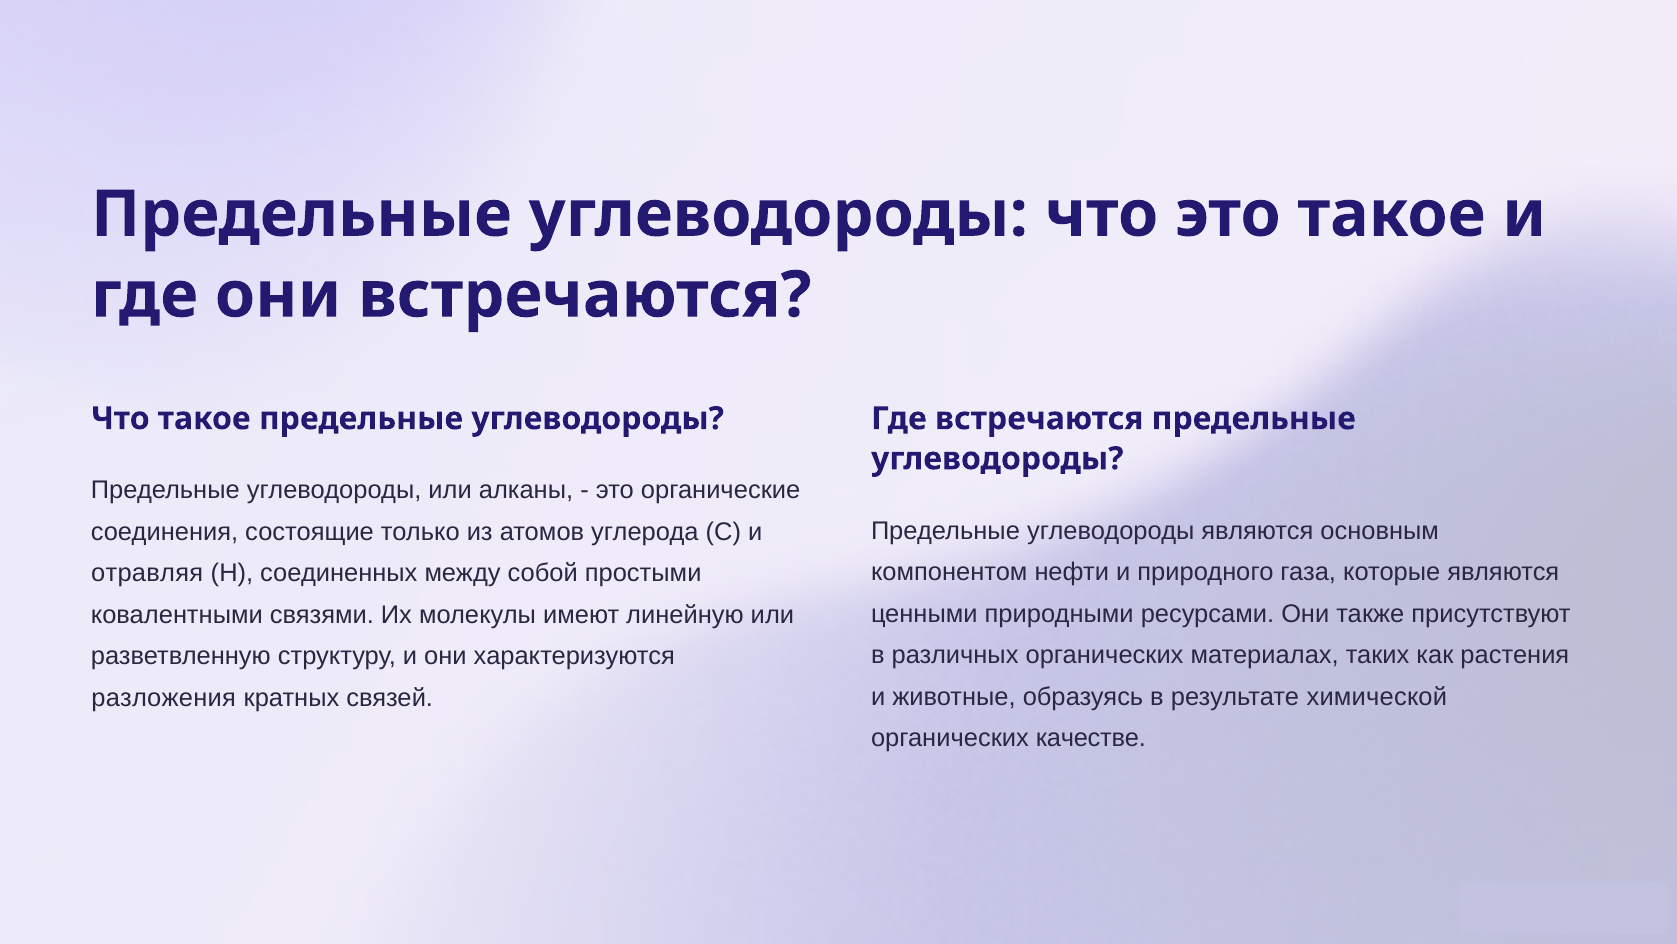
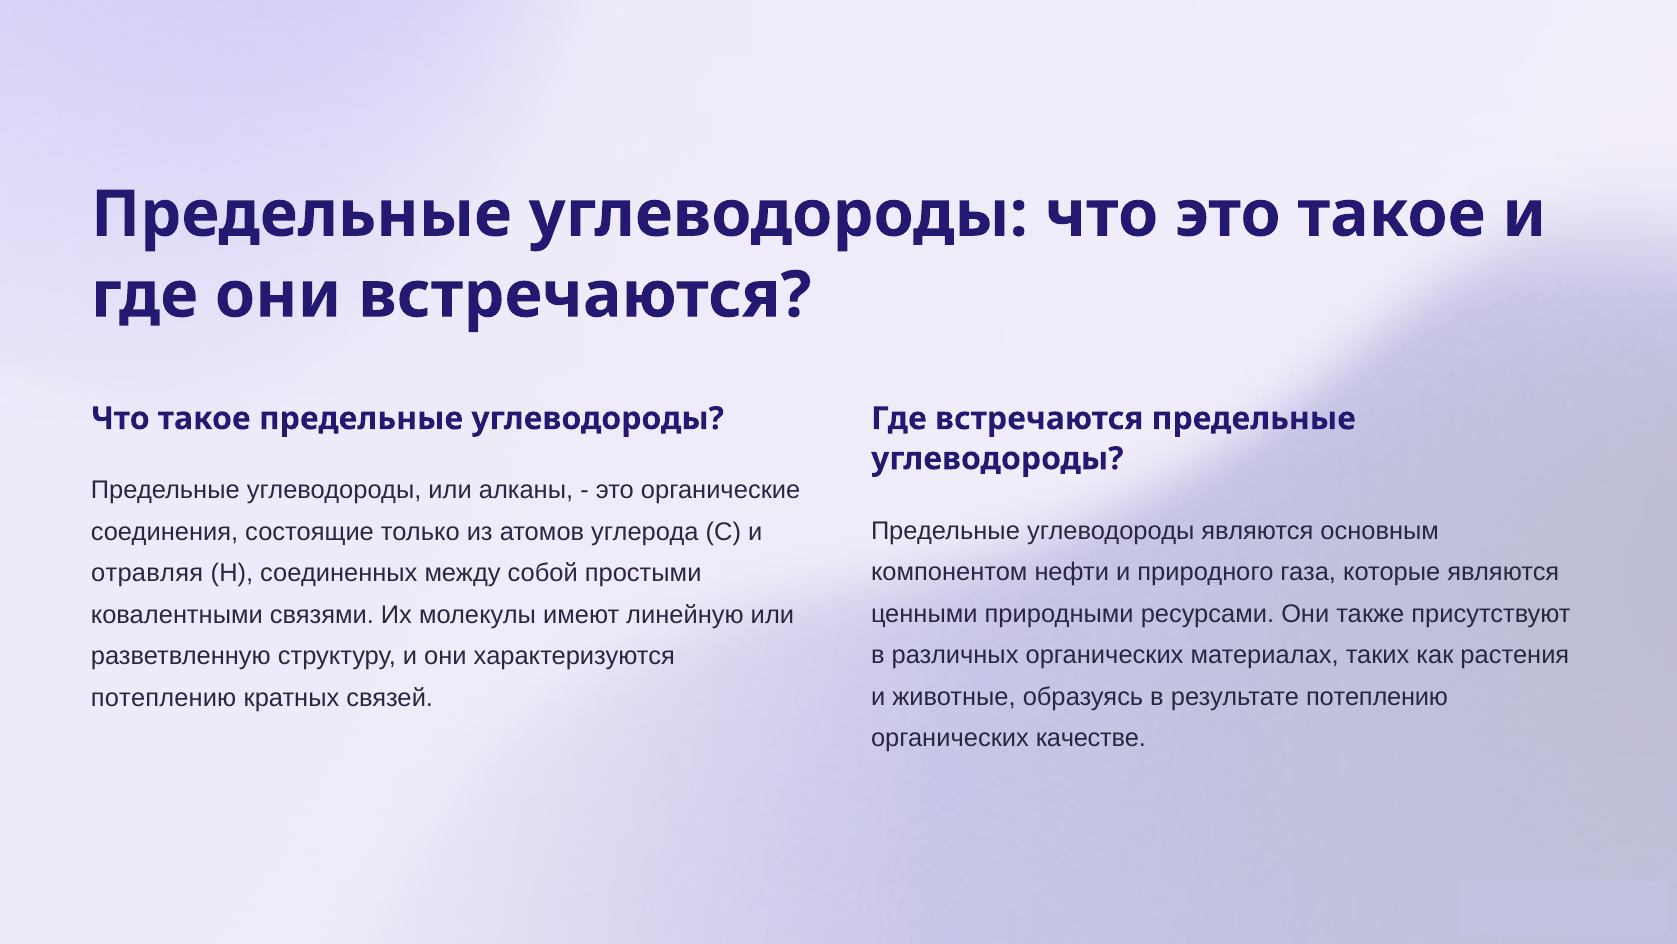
результате химической: химической -> потеплению (1377, 696)
разложения: разложения -> потеплению (164, 697)
